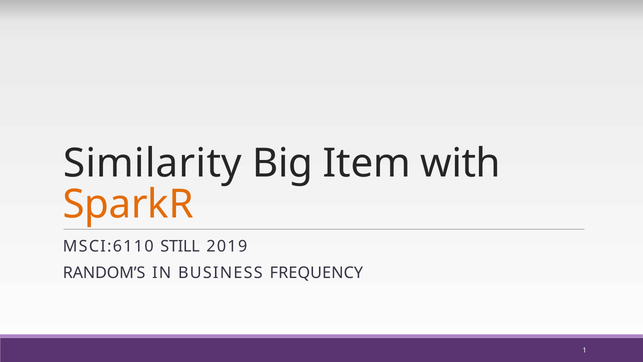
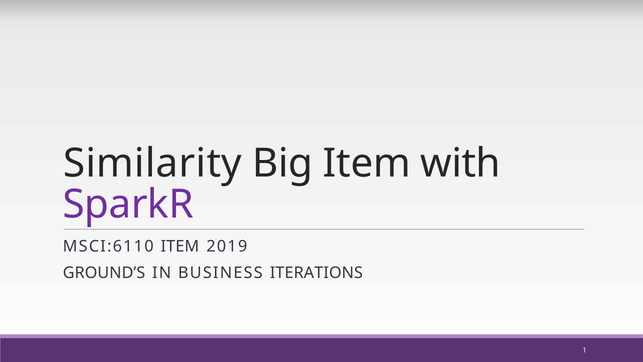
SparkR colour: orange -> purple (128, 204)
MSCI:6110 STILL: STILL -> ITEM (180, 246)
RANDOM’S: RANDOM’S -> GROUND’S (104, 273)
FREQUENCY: FREQUENCY -> ITERATIONS (316, 273)
